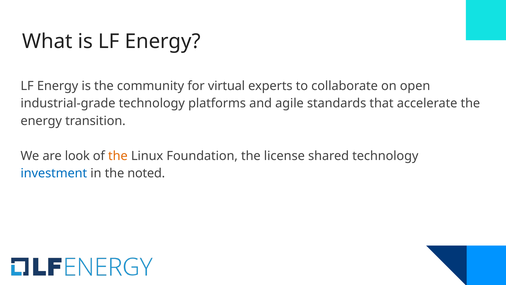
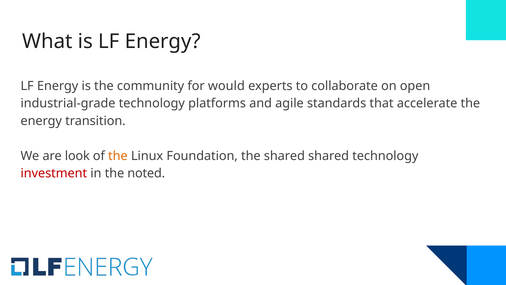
virtual: virtual -> would (226, 86)
the license: license -> shared (284, 156)
investment colour: blue -> red (54, 173)
